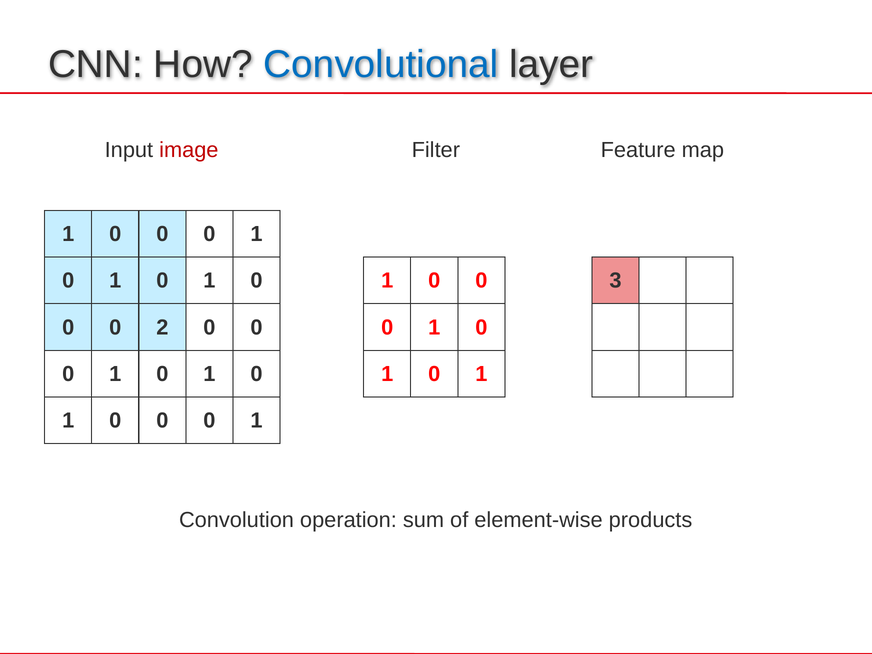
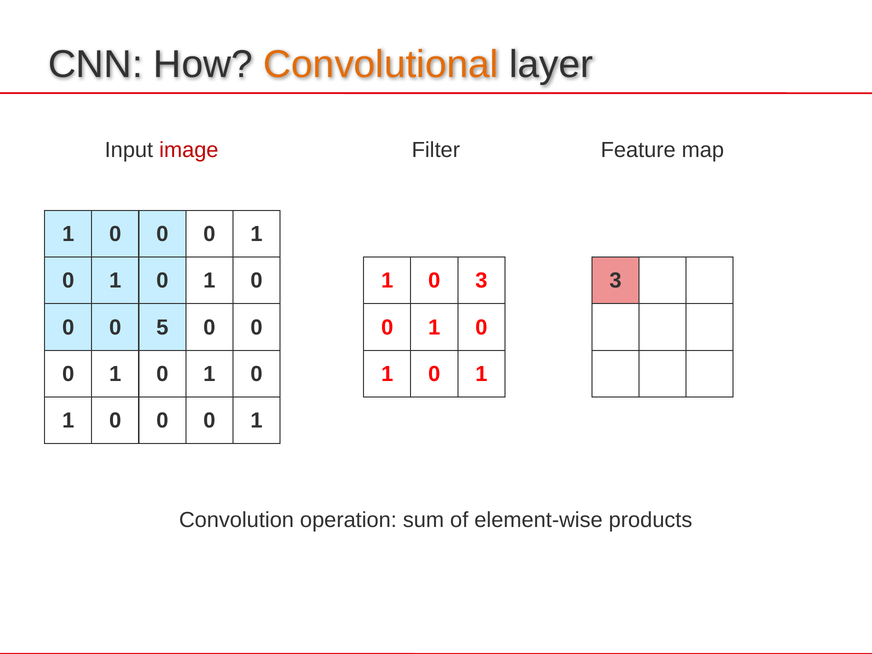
Convolutional colour: blue -> orange (381, 65)
0: 0 -> 3 (481, 281)
2: 2 -> 5 (162, 327)
